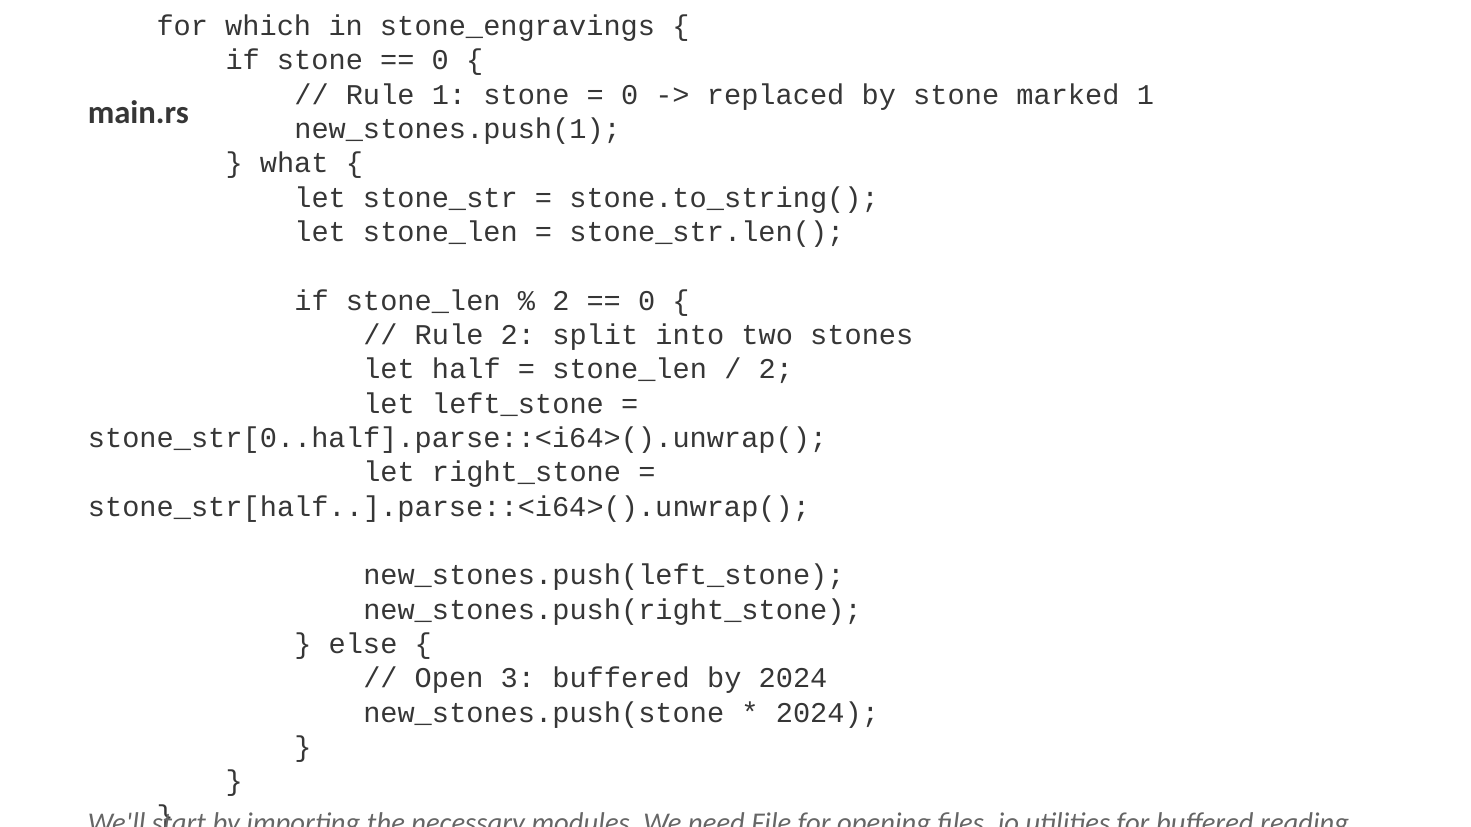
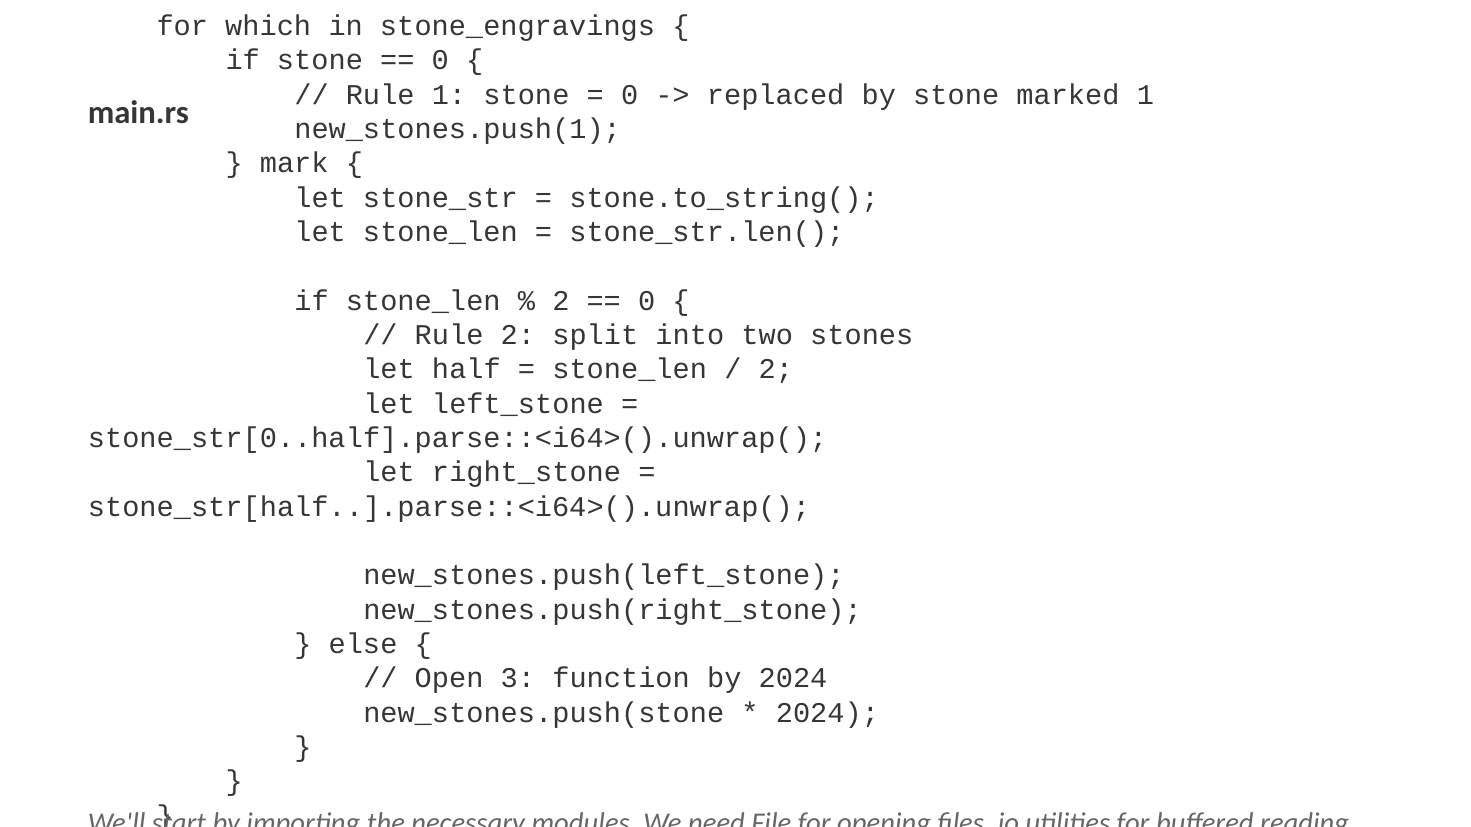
what: what -> mark (294, 164)
3 buffered: buffered -> function (621, 679)
